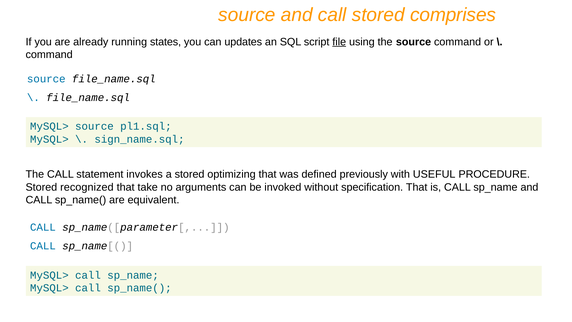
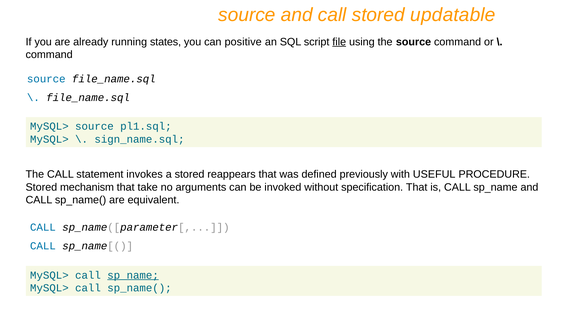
comprises: comprises -> updatable (453, 15)
updates: updates -> positive (243, 42)
optimizing: optimizing -> reappears (232, 174)
recognized: recognized -> mechanism (87, 187)
sp_name underline: none -> present (133, 275)
